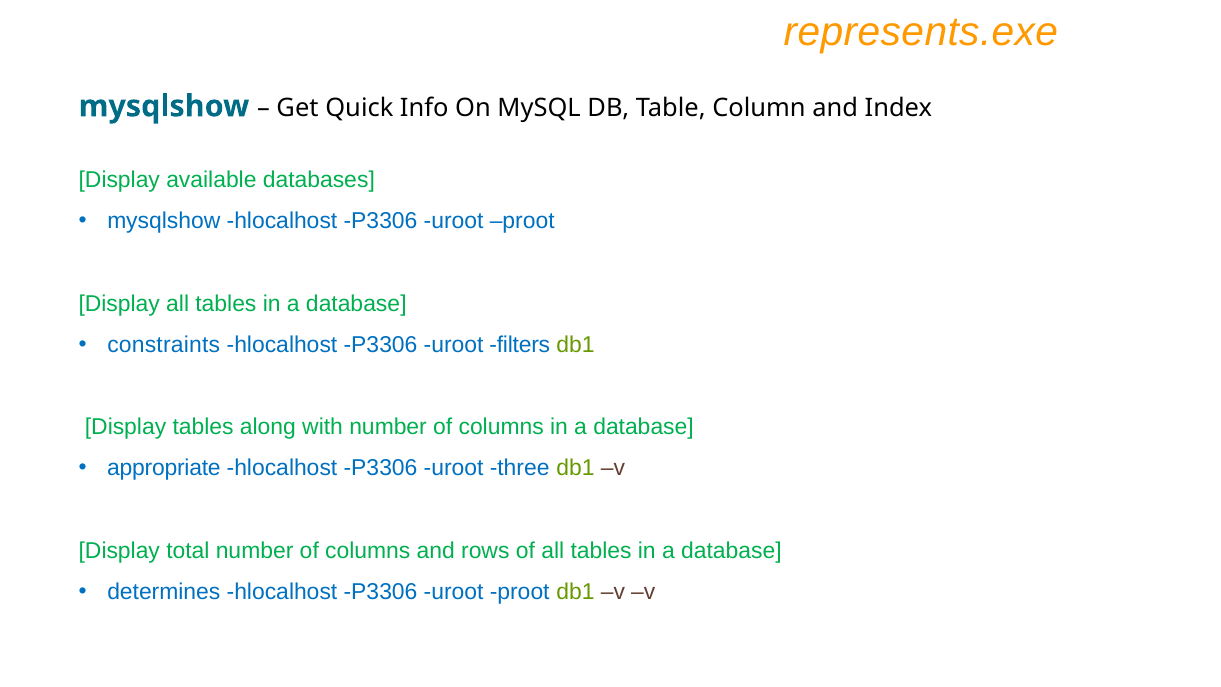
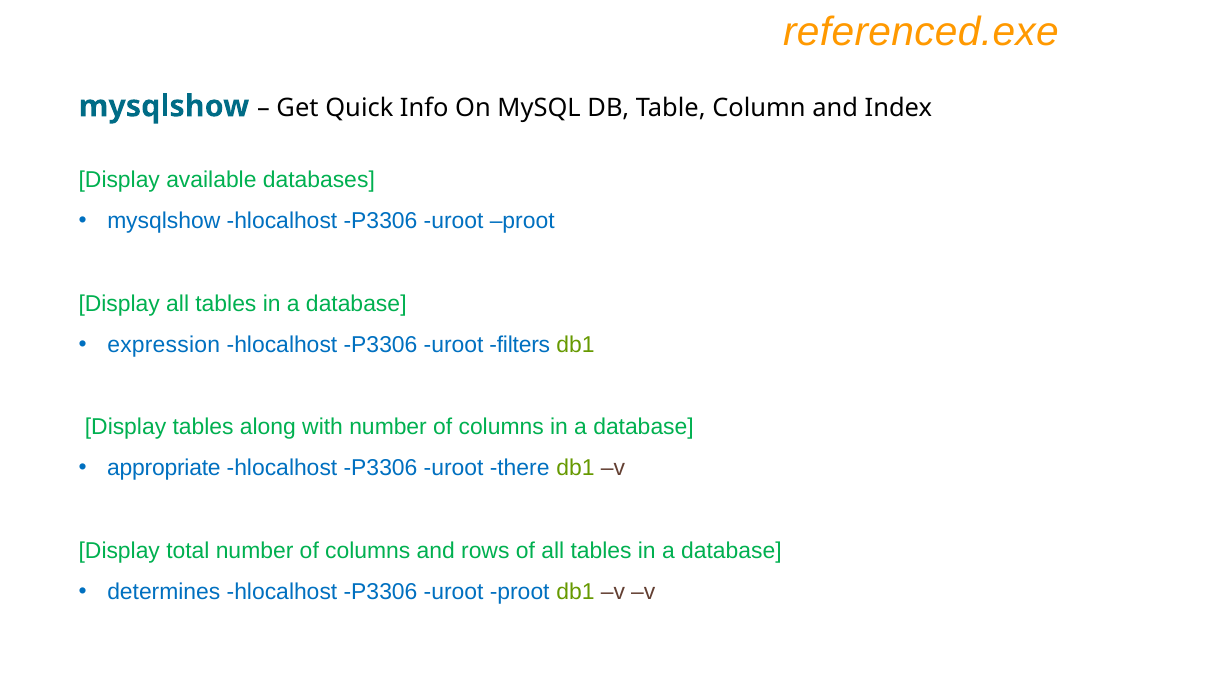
represents.exe: represents.exe -> referenced.exe (921, 32)
constraints: constraints -> expression (164, 345)
three: three -> there (520, 468)
